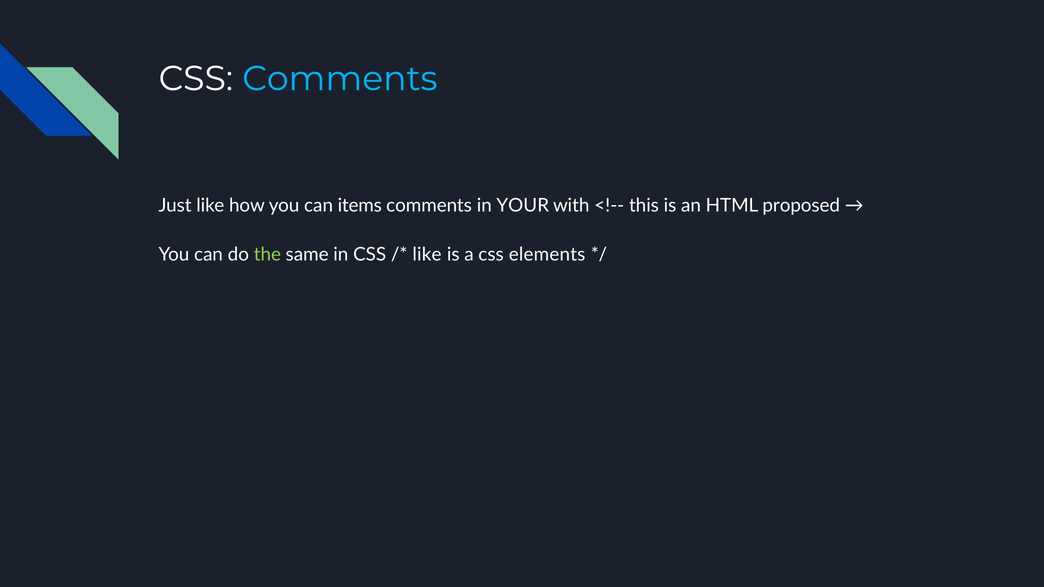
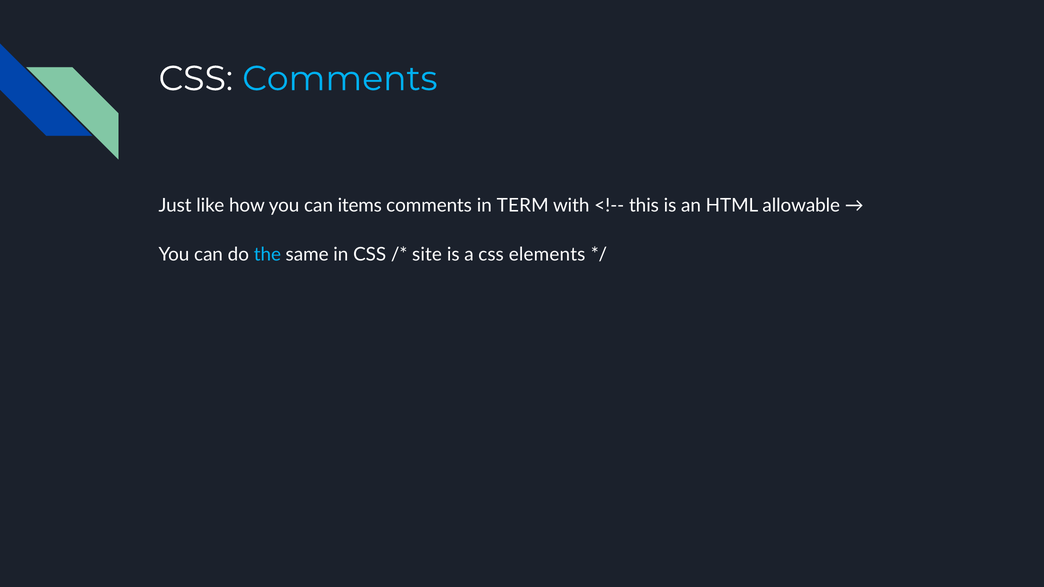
YOUR: YOUR -> TERM (523, 205)
proposed: proposed -> allowable (801, 205)
the colour: light green -> light blue (267, 255)
like: like -> site (427, 255)
